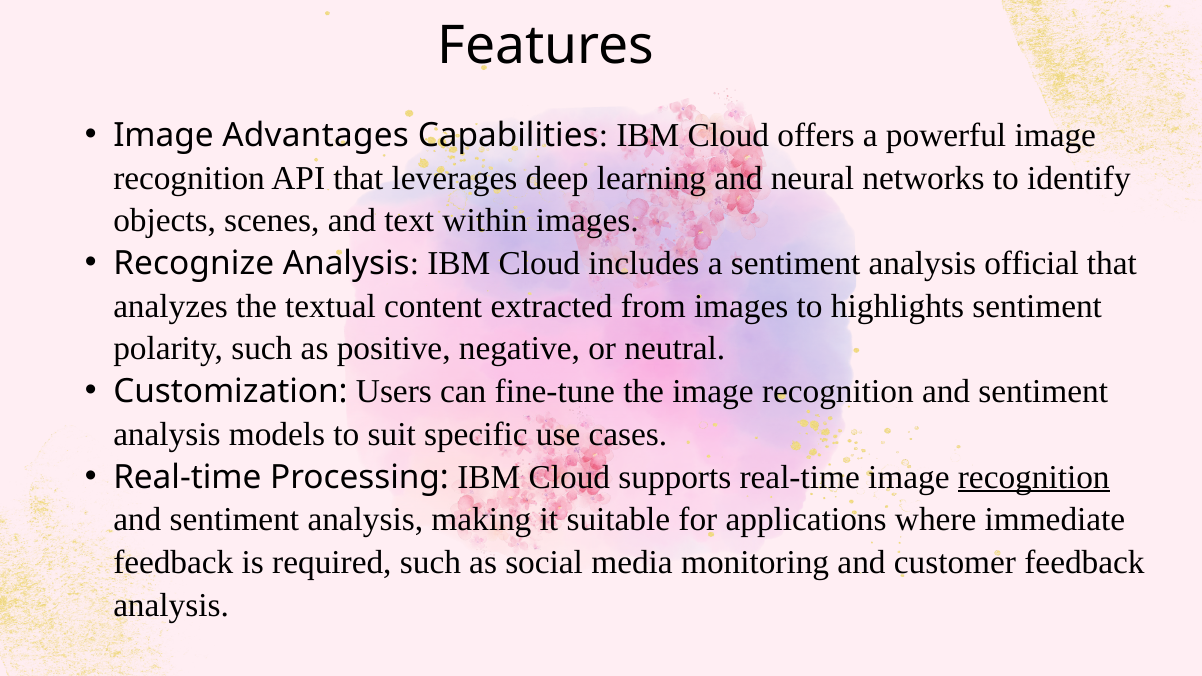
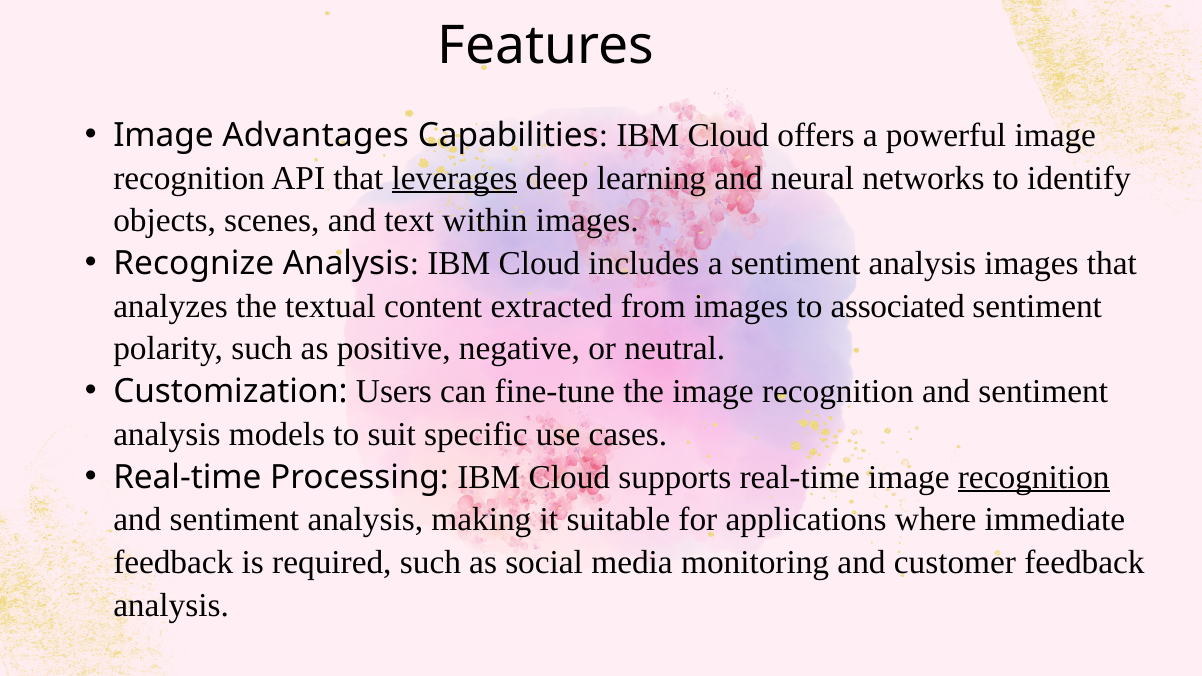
leverages underline: none -> present (455, 178)
analysis official: official -> images (1031, 264)
highlights: highlights -> associated (898, 306)
